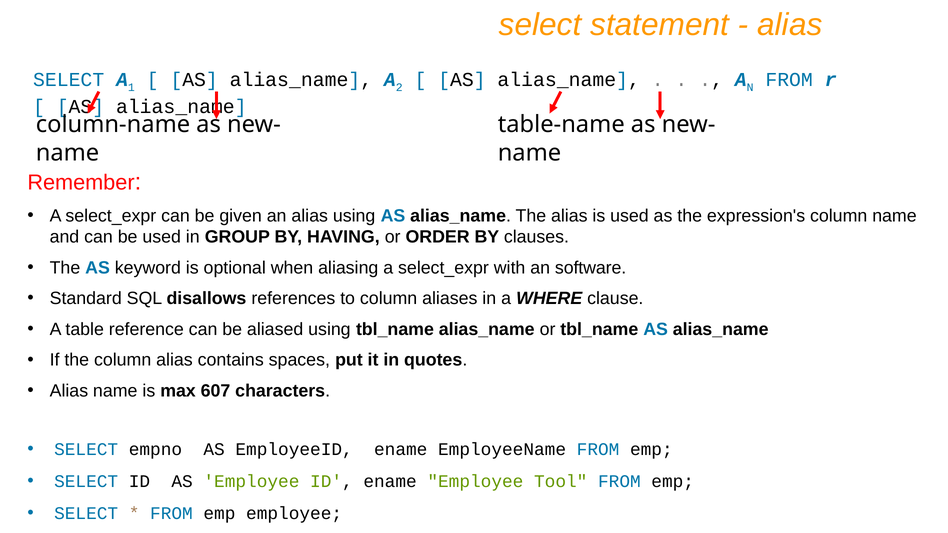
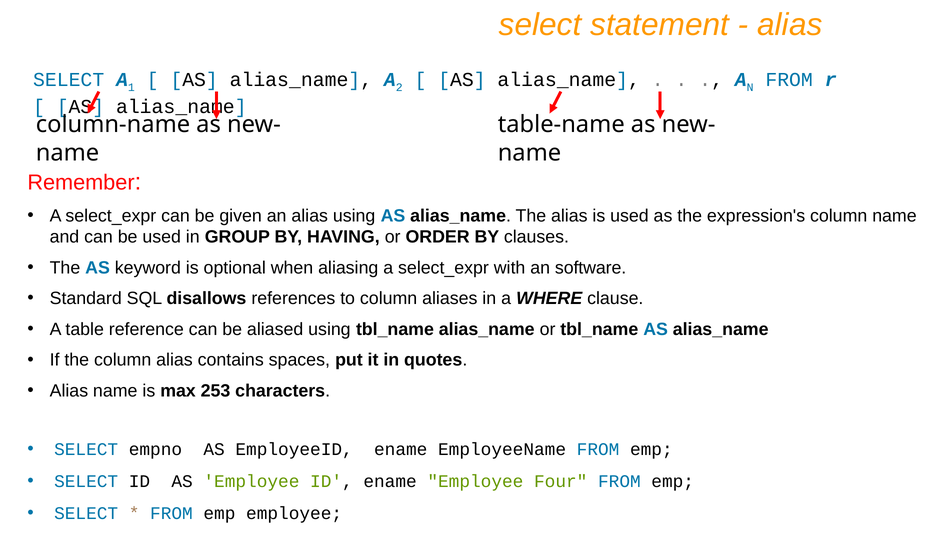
607: 607 -> 253 (215, 391)
Tool: Tool -> Four (561, 481)
